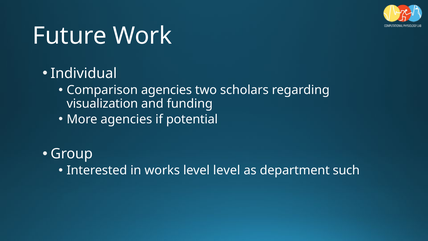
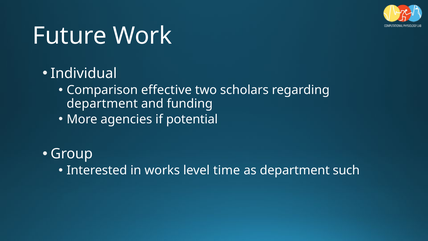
Comparison agencies: agencies -> effective (166, 90)
visualization: visualization -> department (102, 103)
level level: level -> time (227, 170)
